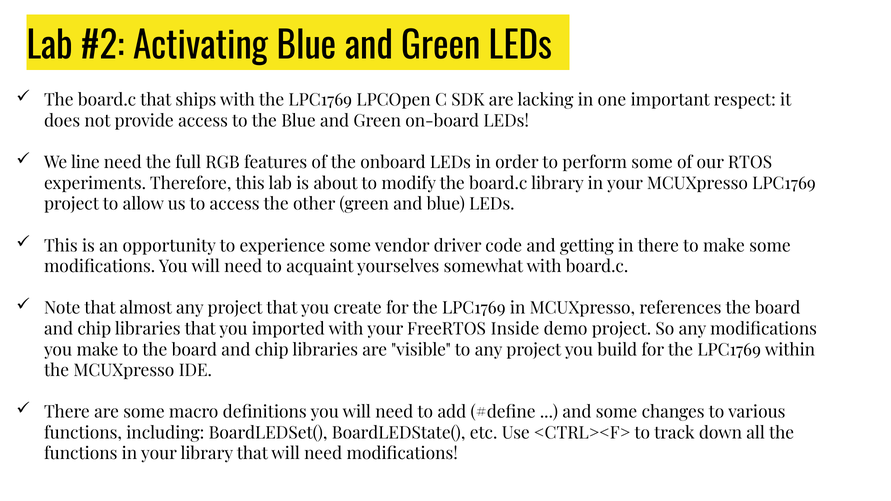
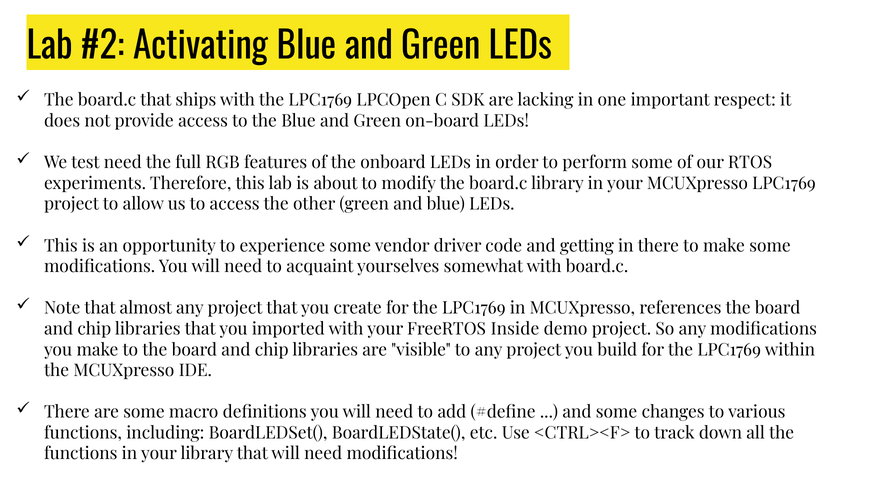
line: line -> test (85, 163)
